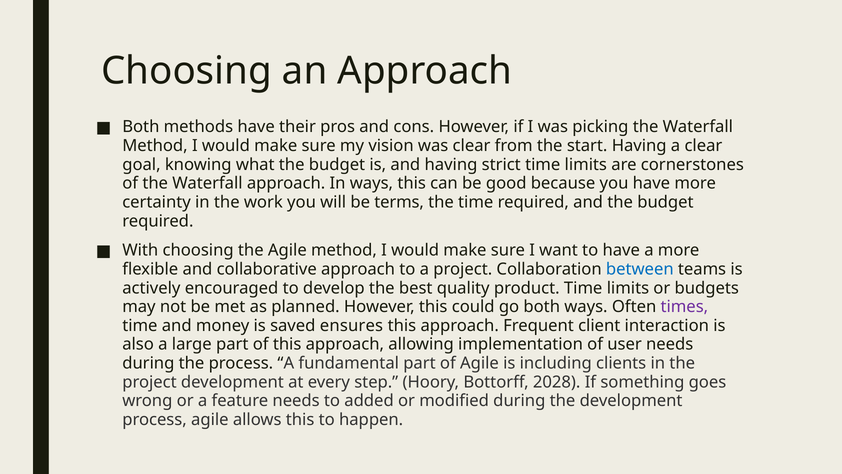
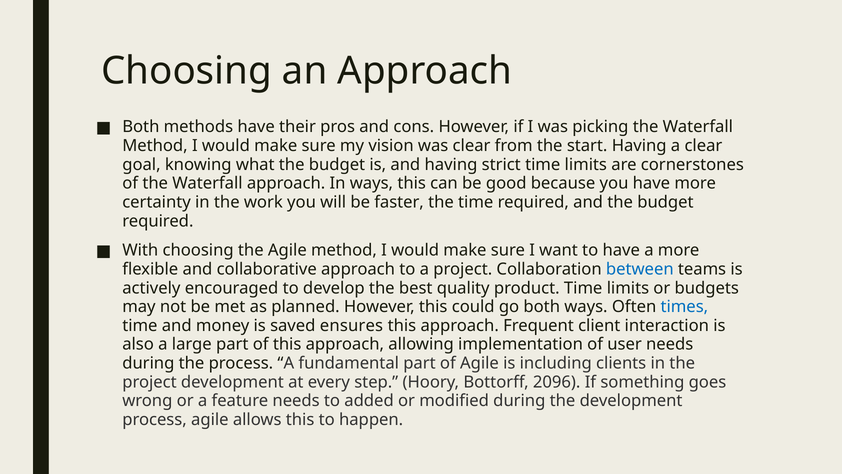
terms: terms -> faster (399, 202)
times colour: purple -> blue (684, 307)
2028: 2028 -> 2096 (557, 382)
